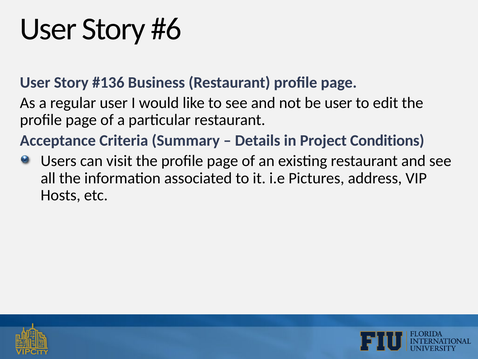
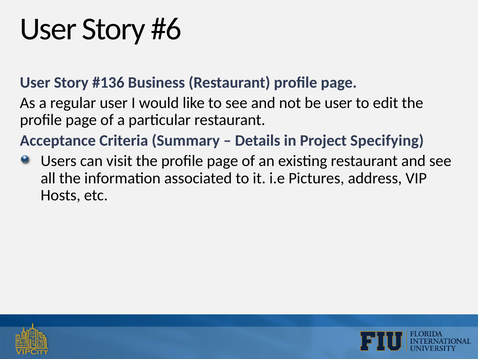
Conditions: Conditions -> Specifying (387, 140)
